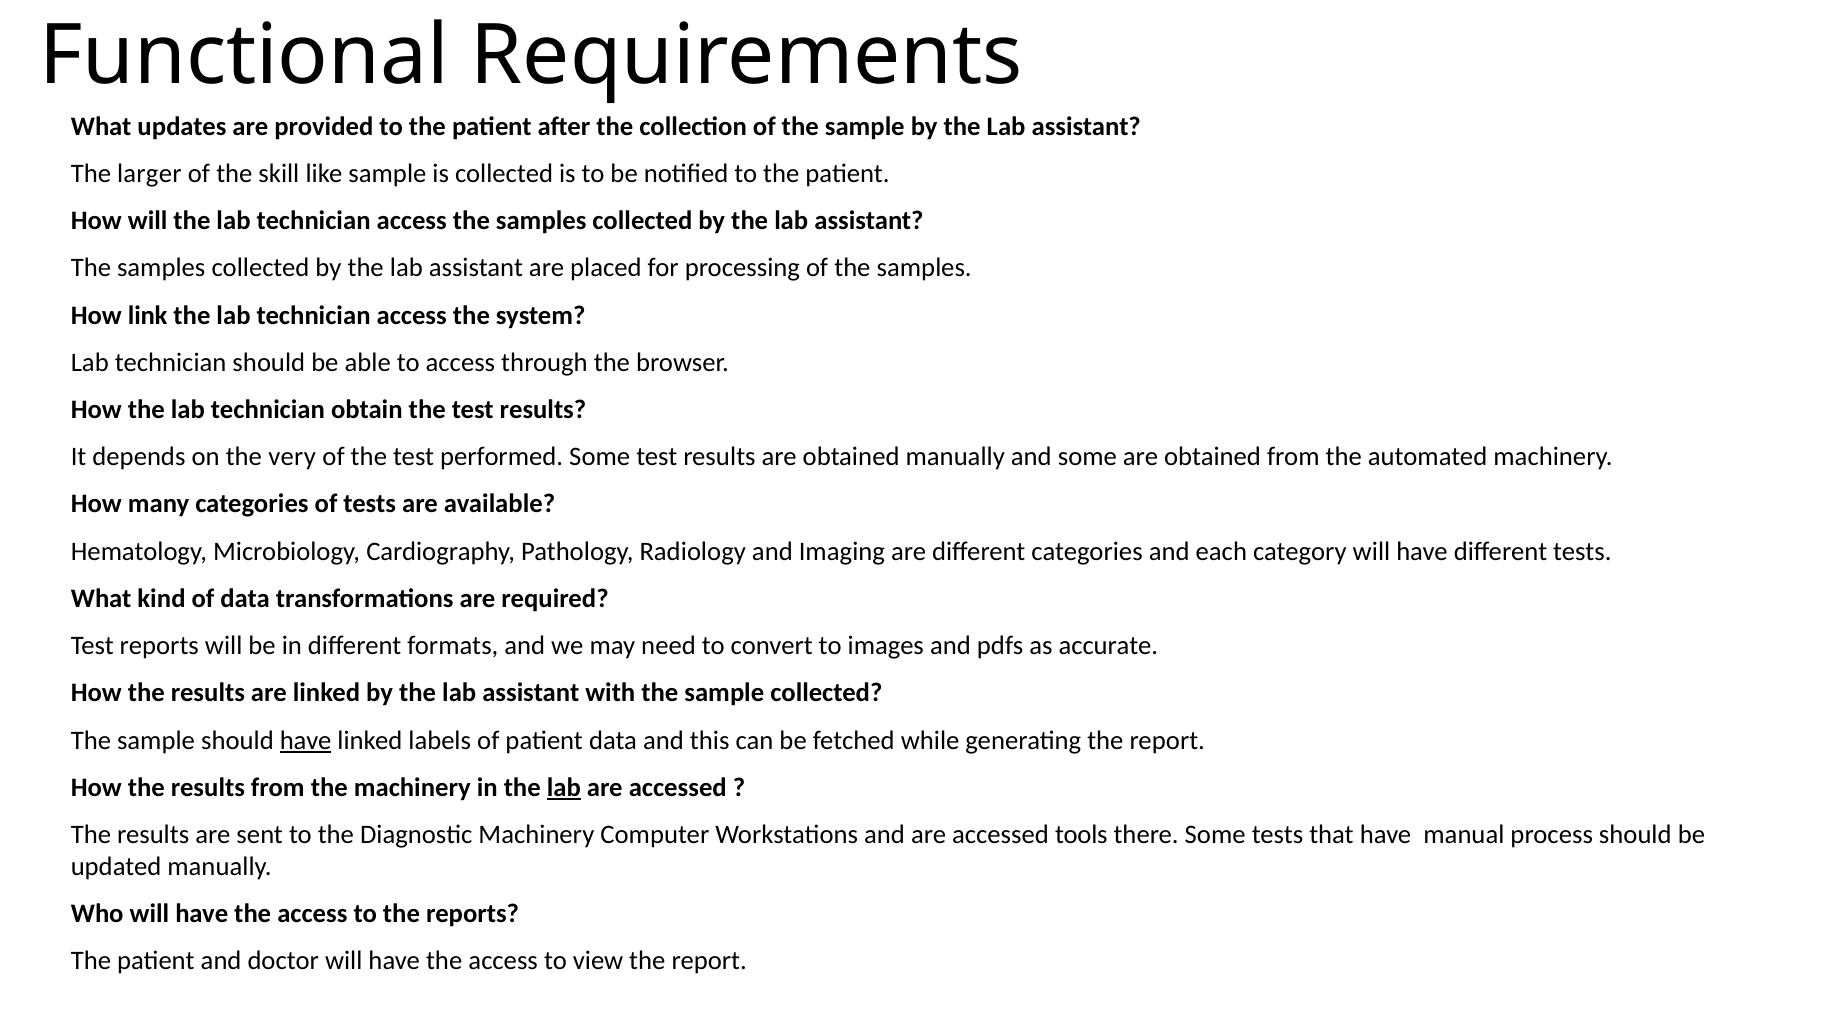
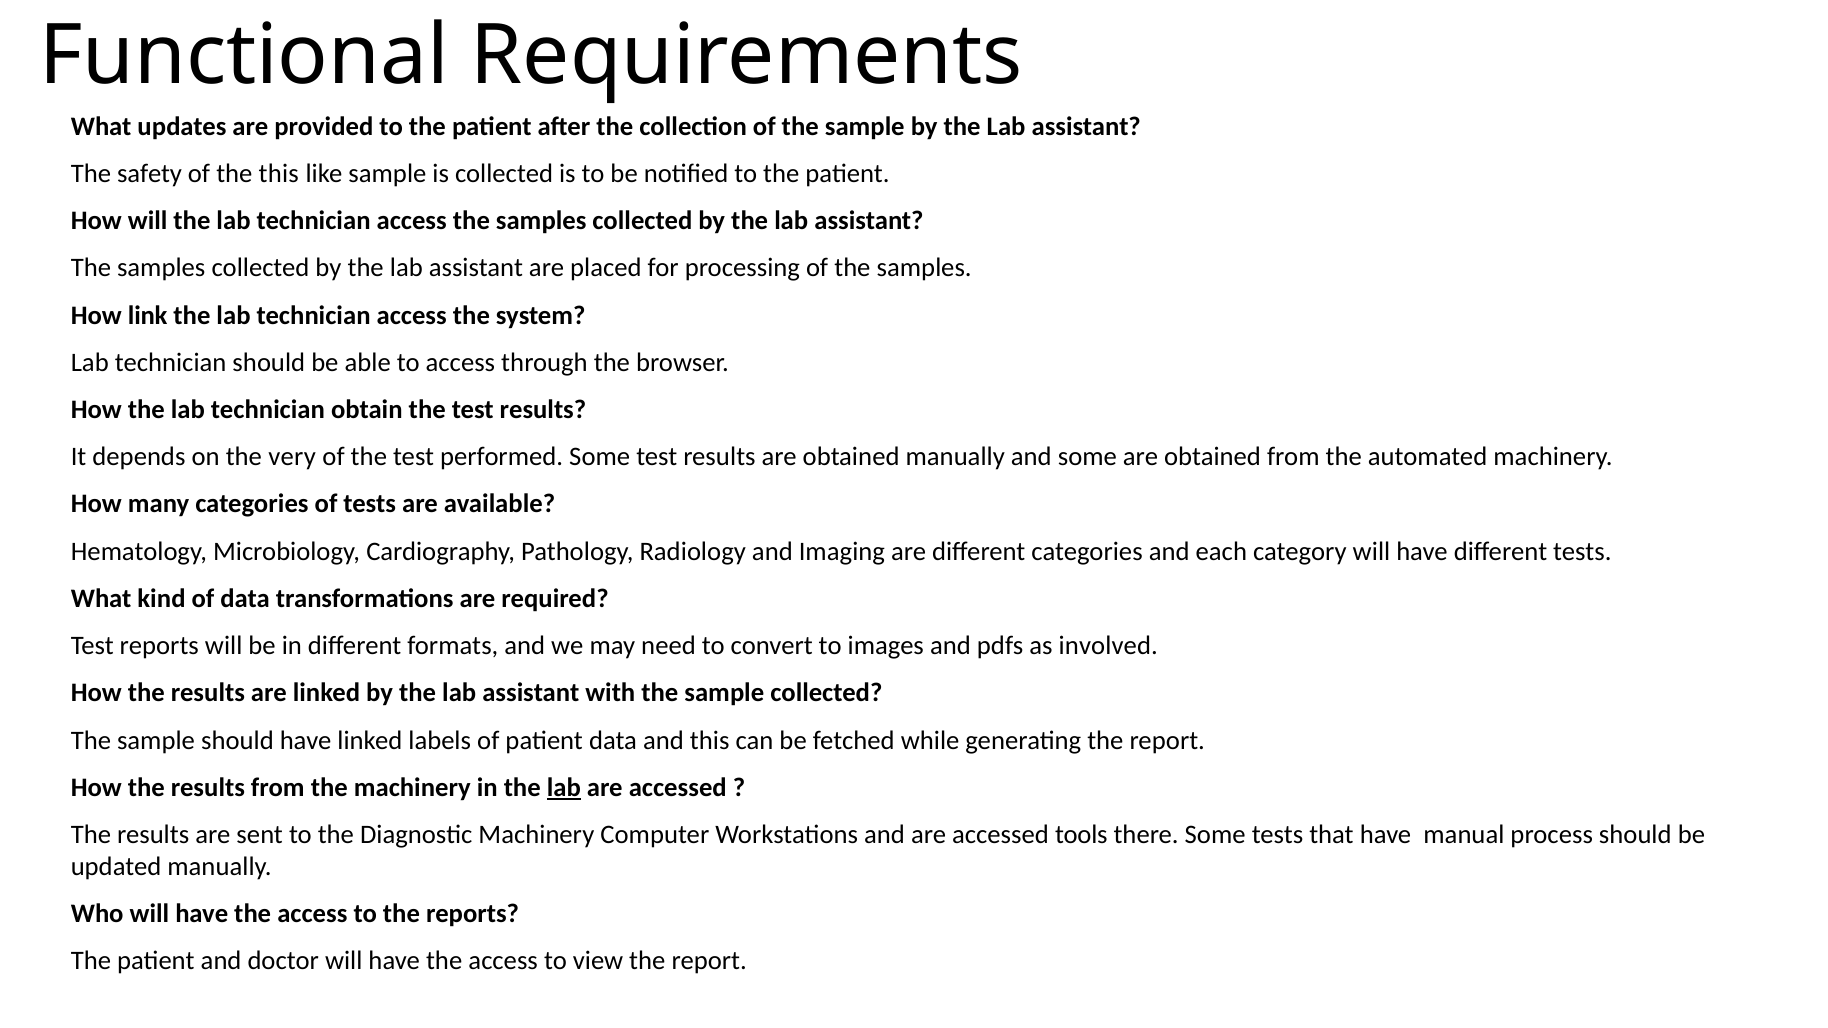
larger: larger -> safety (150, 174)
the skill: skill -> this (279, 174)
accurate: accurate -> involved (1108, 646)
have underline: present -> none (306, 740)
